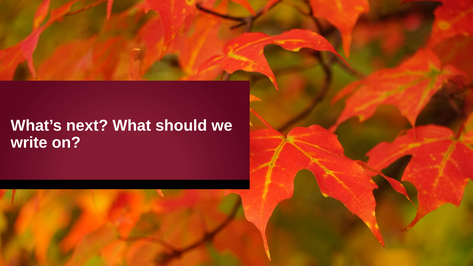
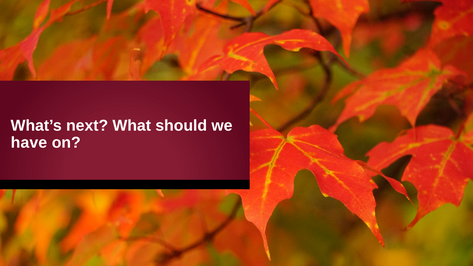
write: write -> have (29, 143)
